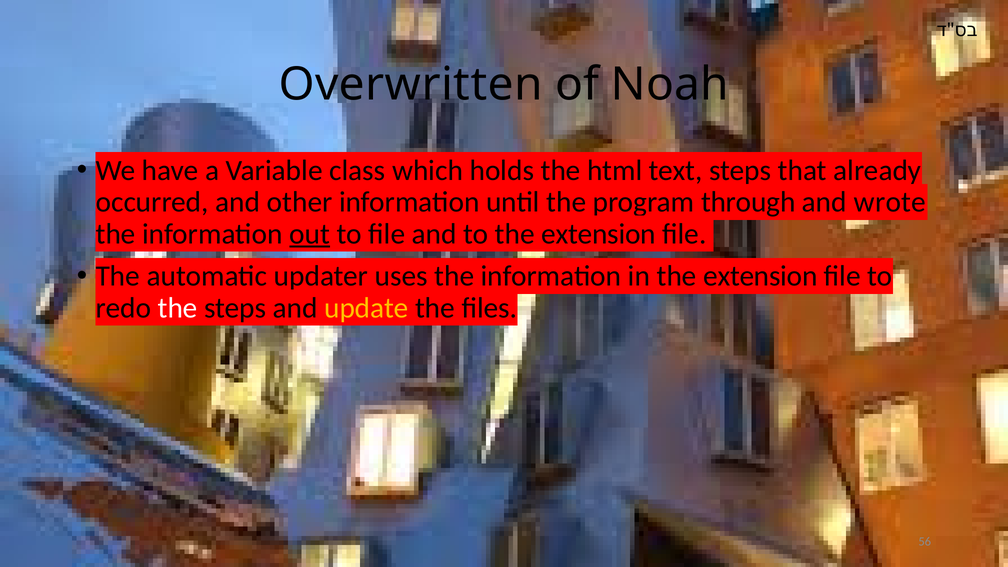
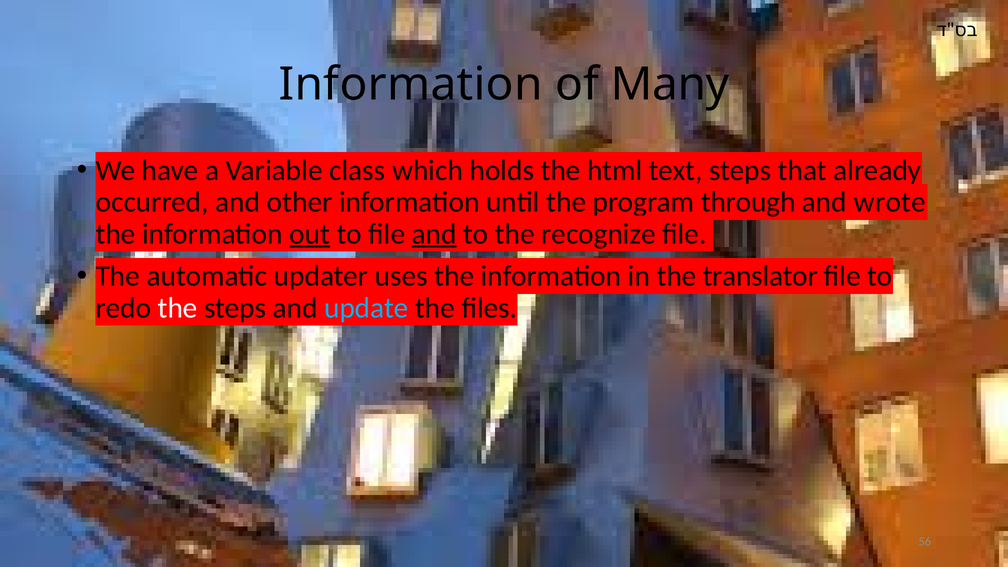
Overwritten: Overwritten -> Information (411, 85)
Noah: Noah -> Many (670, 85)
and underline: none -> present (434, 234)
to the extension: extension -> recognize (599, 234)
in the extension: extension -> translator (760, 276)
update colour: yellow -> light blue (366, 308)
